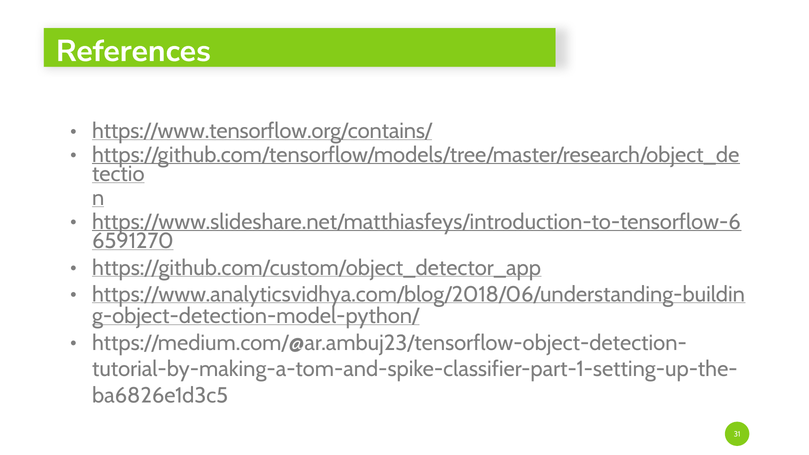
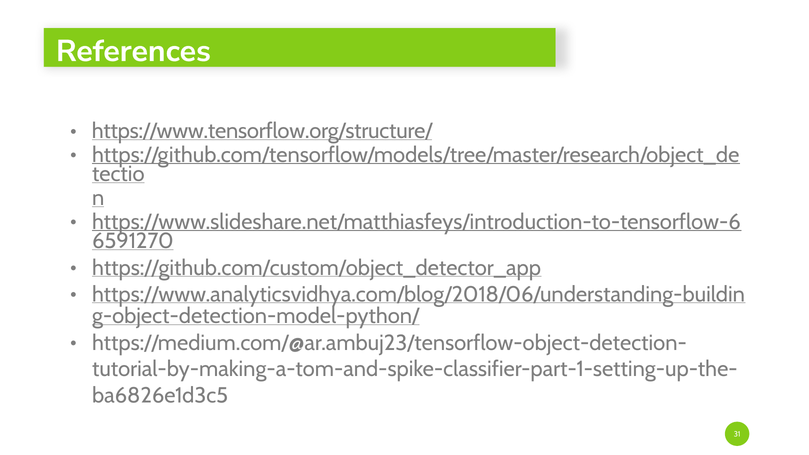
https://www.tensorflow.org/contains/: https://www.tensorflow.org/contains/ -> https://www.tensorflow.org/structure/ (262, 131)
